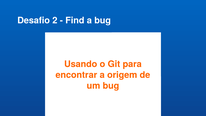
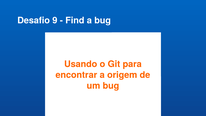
2: 2 -> 9 (55, 20)
